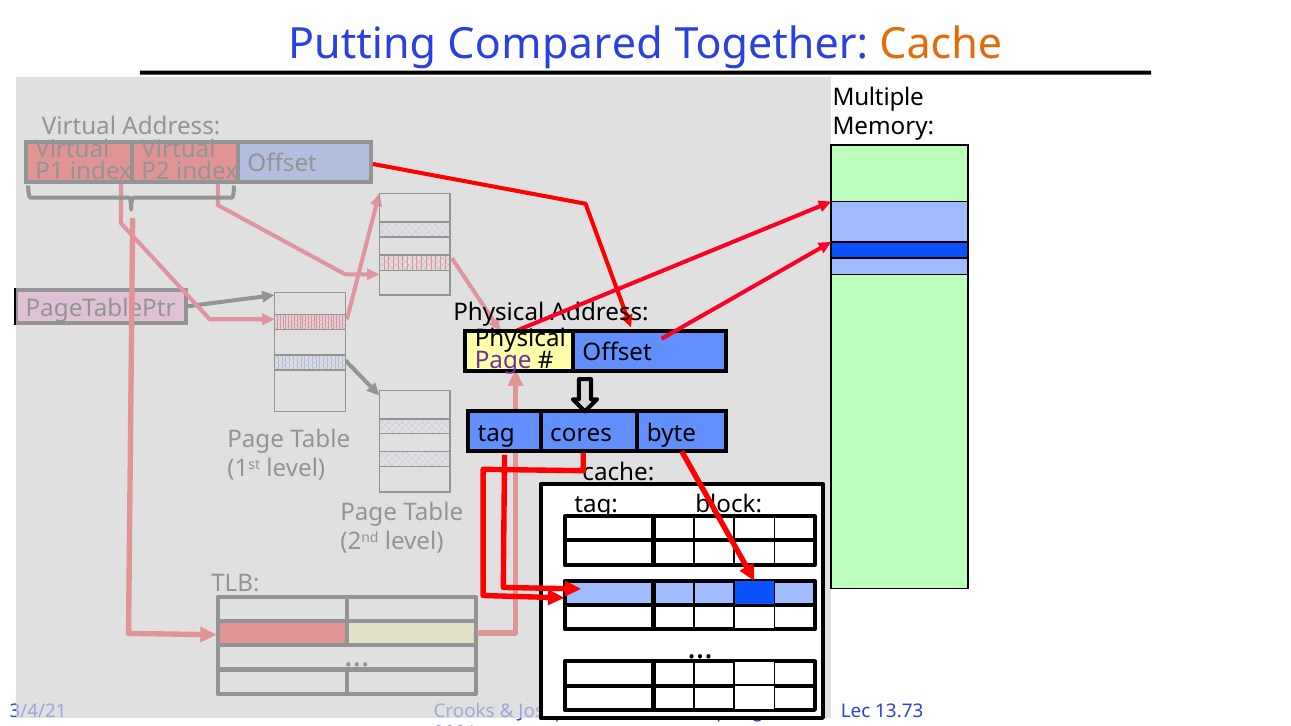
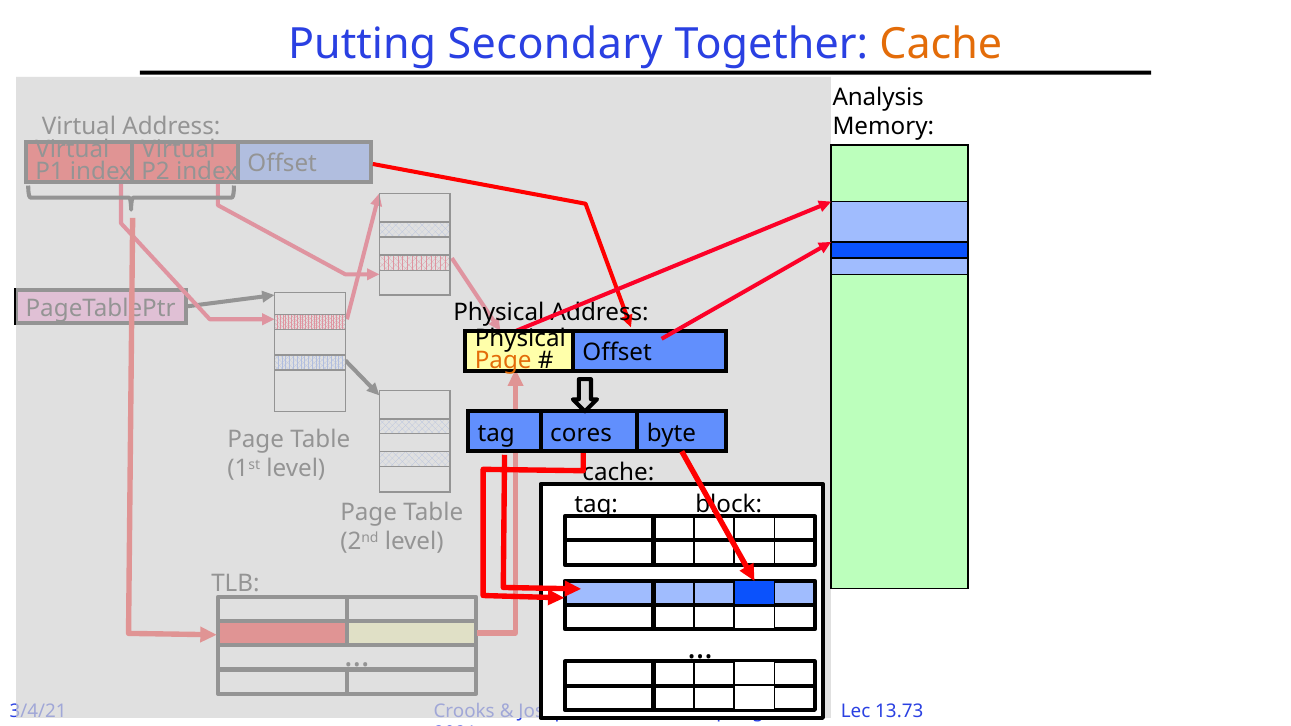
Compared: Compared -> Secondary (555, 44)
Multiple: Multiple -> Analysis (878, 98)
Page colour: purple -> orange (503, 361)
